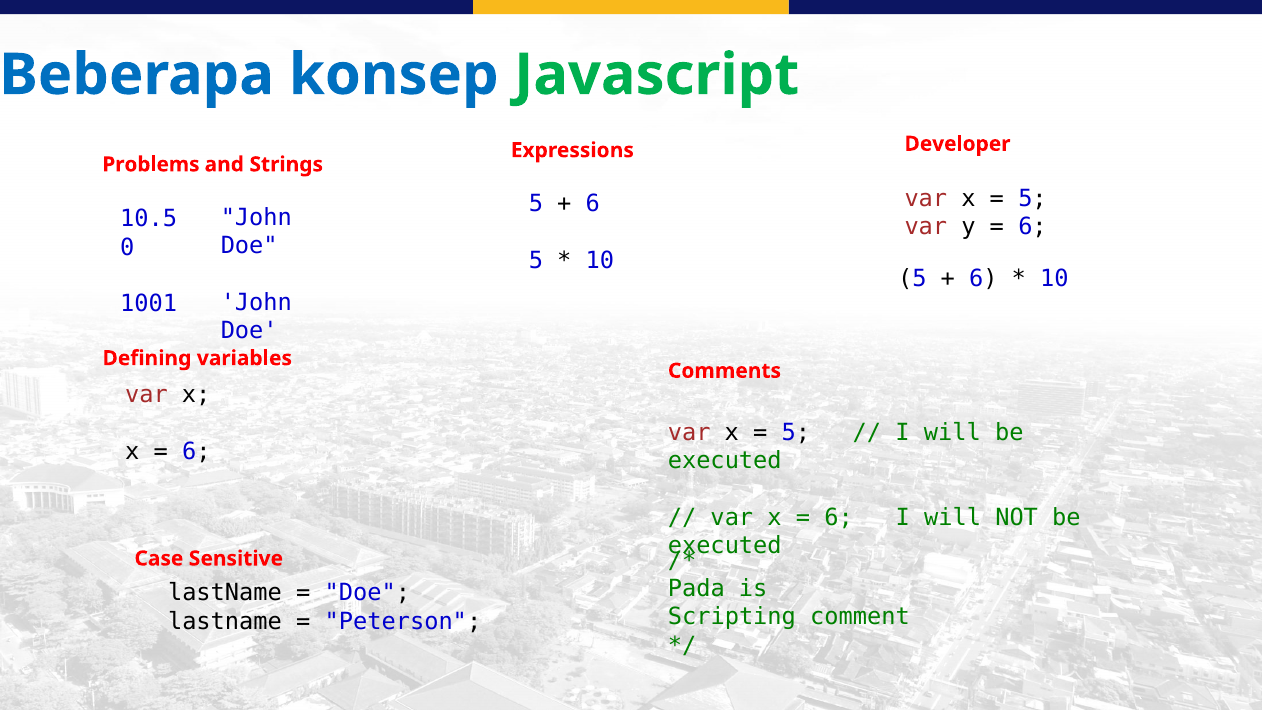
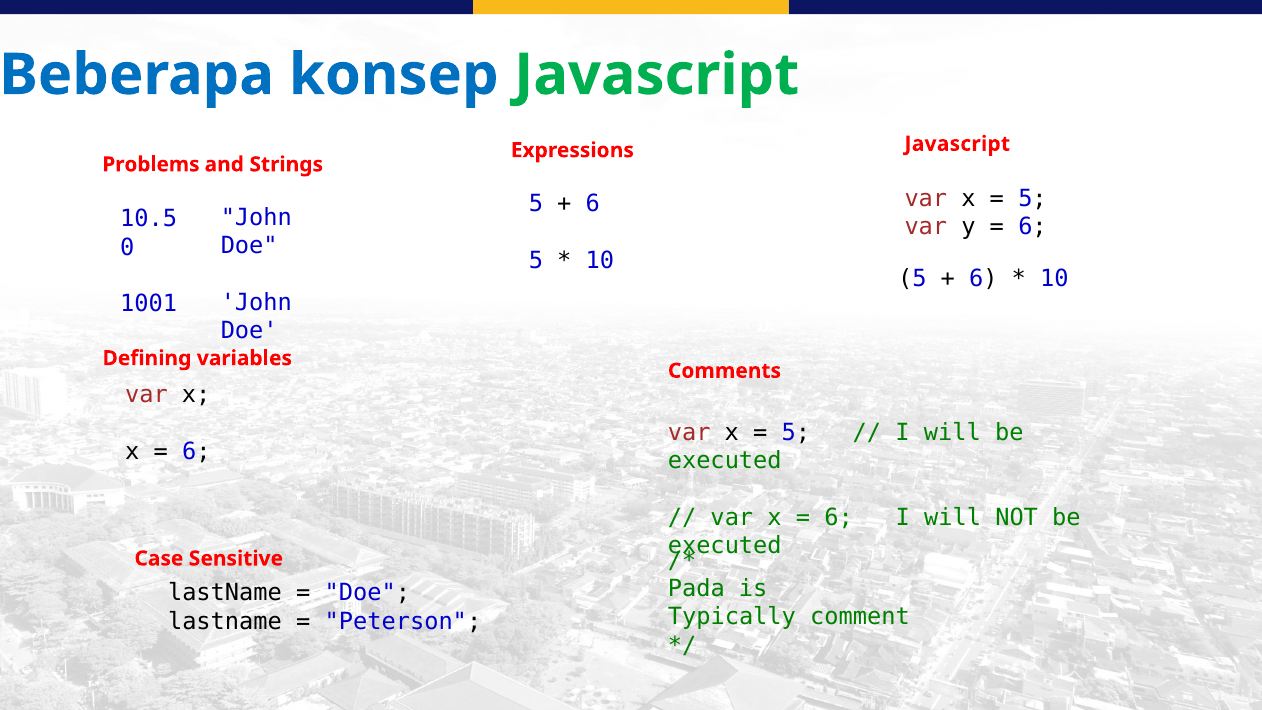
Developer: Developer -> Javascript (957, 144)
Scripting: Scripting -> Typically (732, 617)
